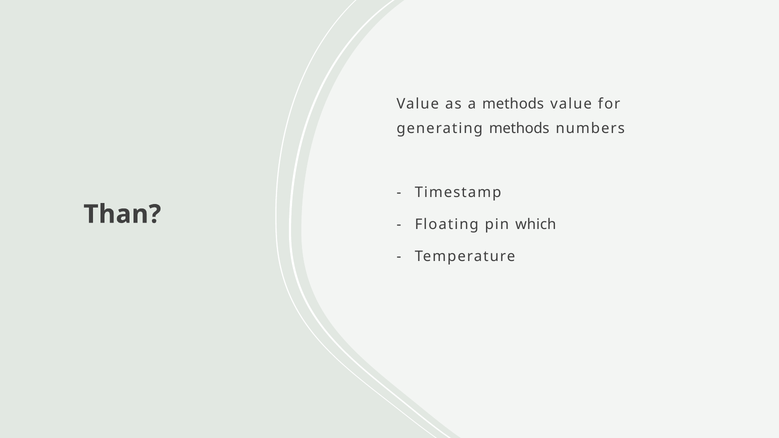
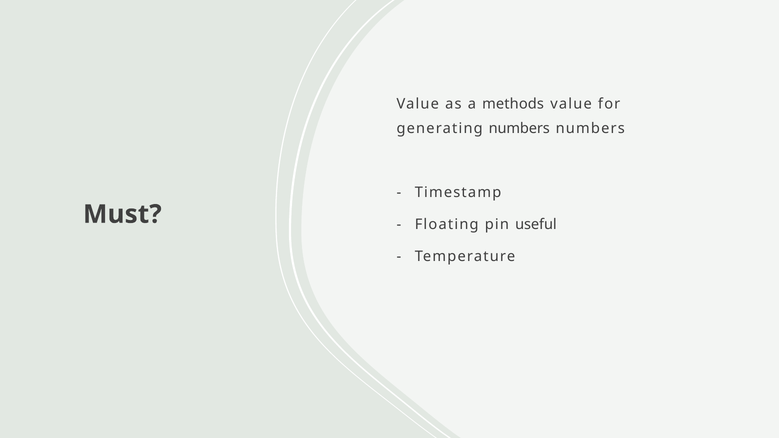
generating methods: methods -> numbers (519, 128)
Than: Than -> Must (122, 214)
which: which -> useful (536, 225)
